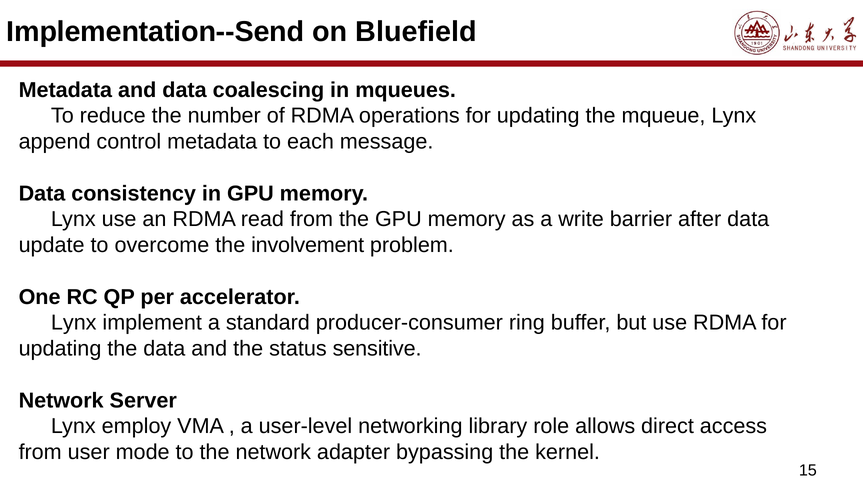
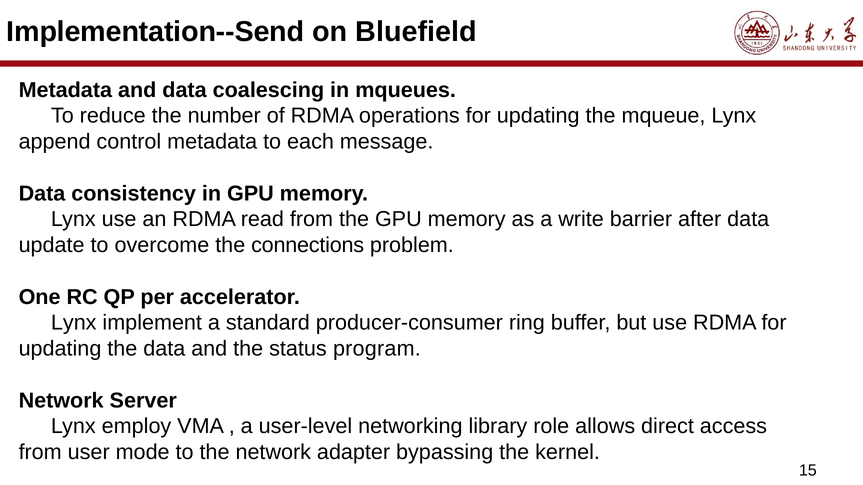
involvement: involvement -> connections (308, 245)
sensitive: sensitive -> program (377, 349)
